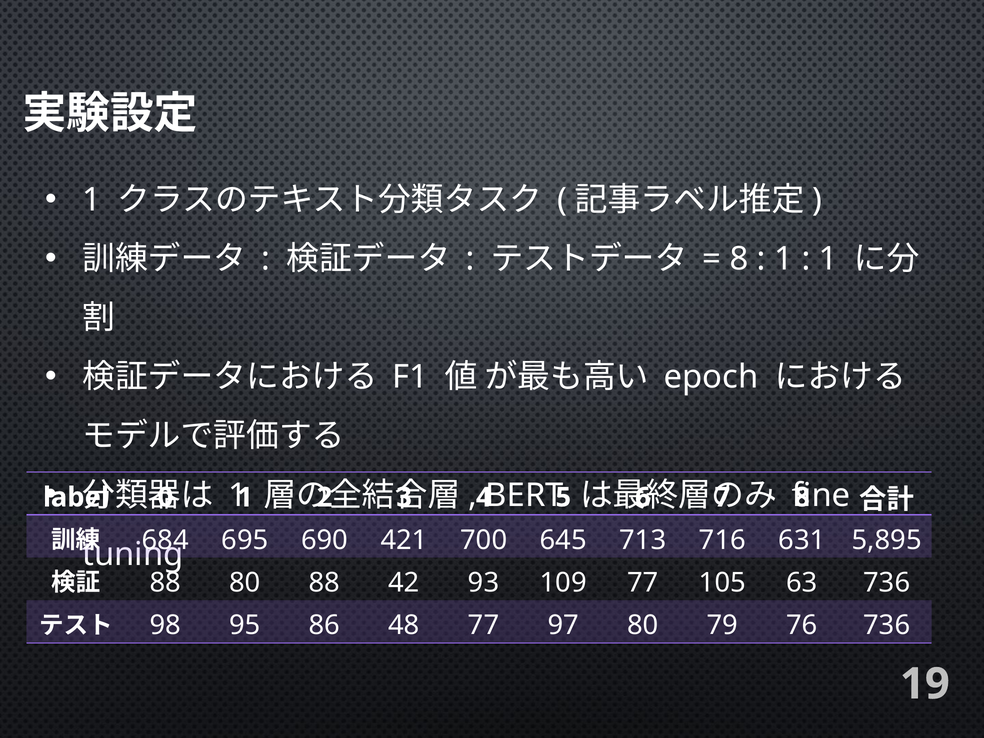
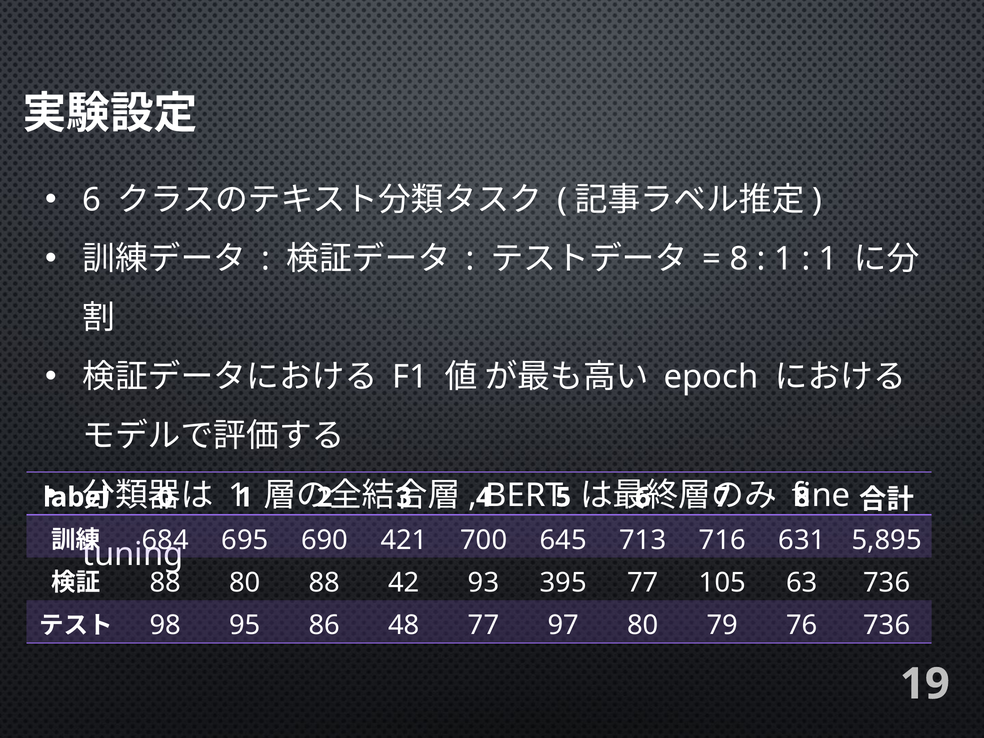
1: 1 -> 6 (92, 200)
109: 109 -> 395 (563, 583)
